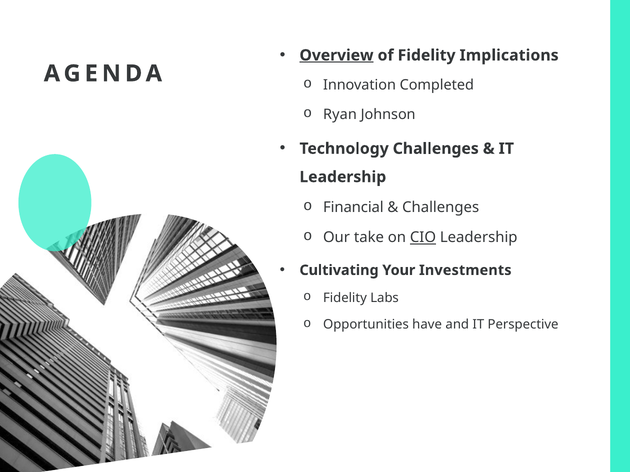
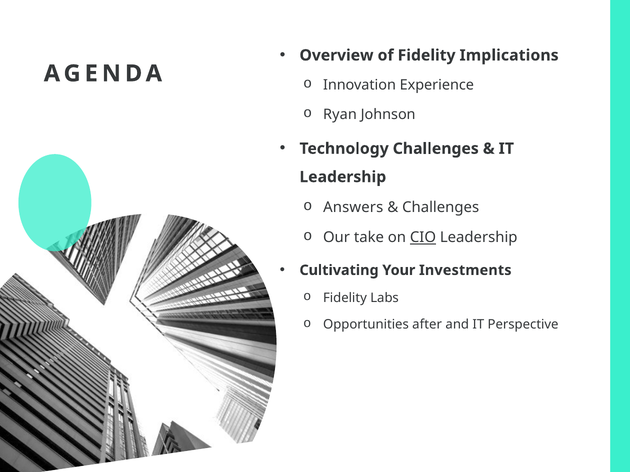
Overview underline: present -> none (336, 55)
Completed: Completed -> Experience (437, 85)
Financial: Financial -> Answers (353, 208)
have: have -> after (427, 325)
